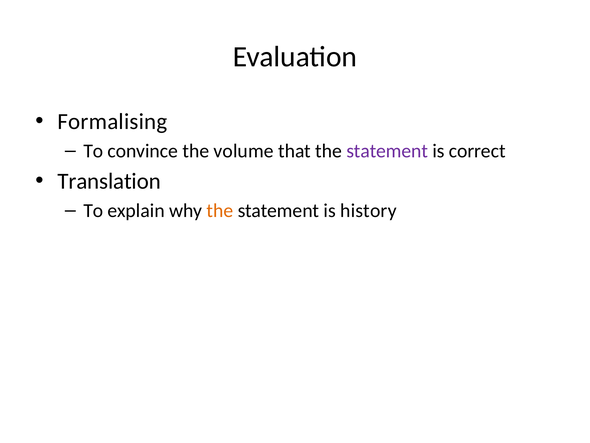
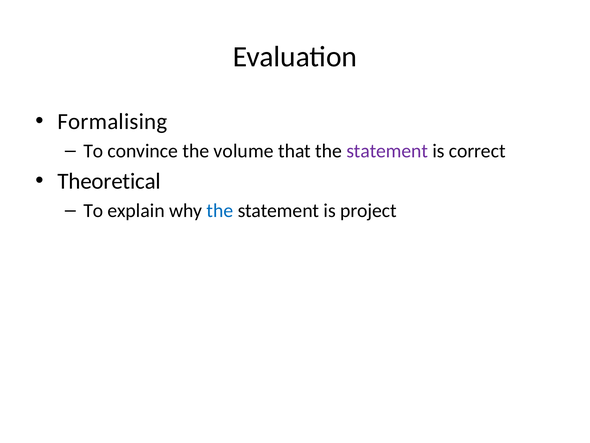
Translation: Translation -> Theoretical (109, 181)
the colour: orange -> blue (220, 210)
history: history -> project (369, 210)
